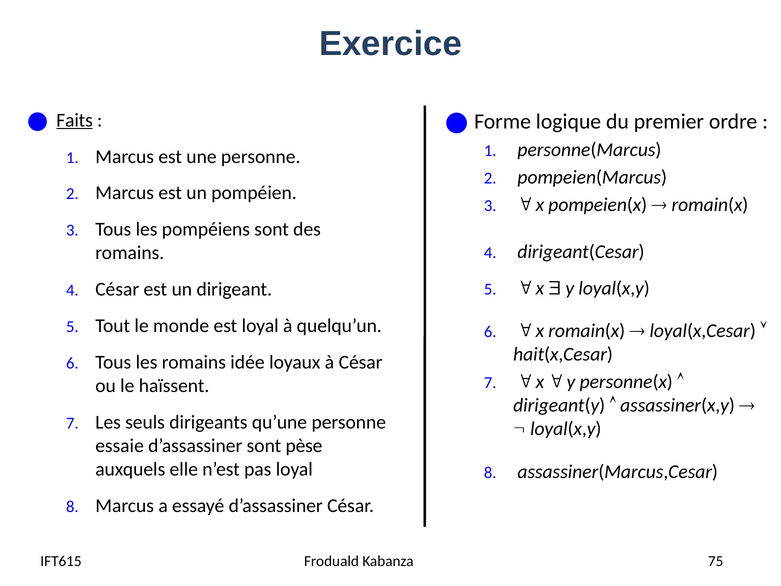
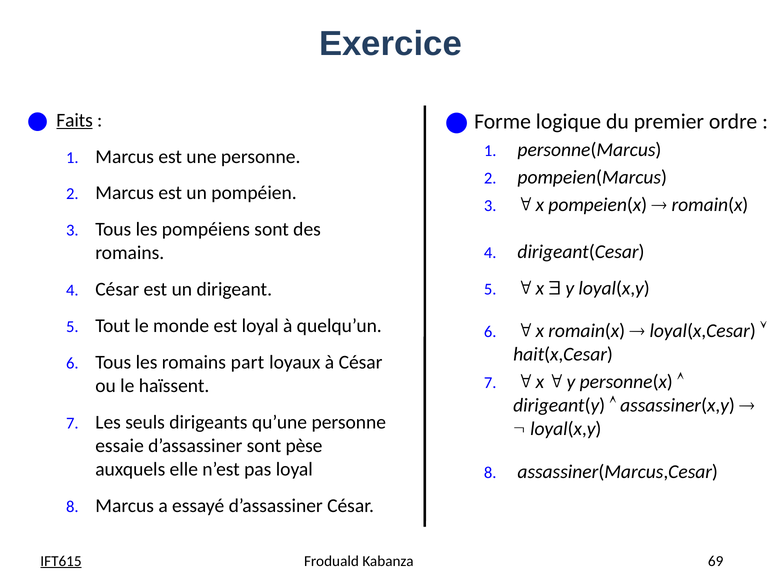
idée: idée -> part (247, 362)
IFT615 underline: none -> present (61, 561)
75: 75 -> 69 (716, 561)
